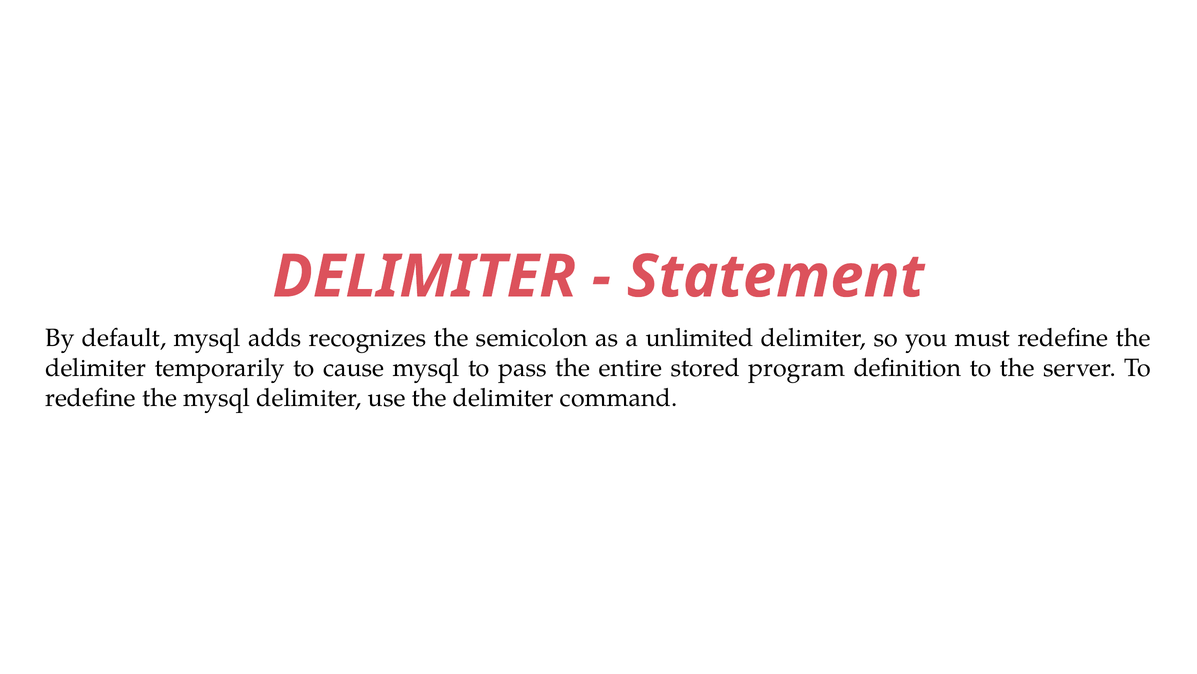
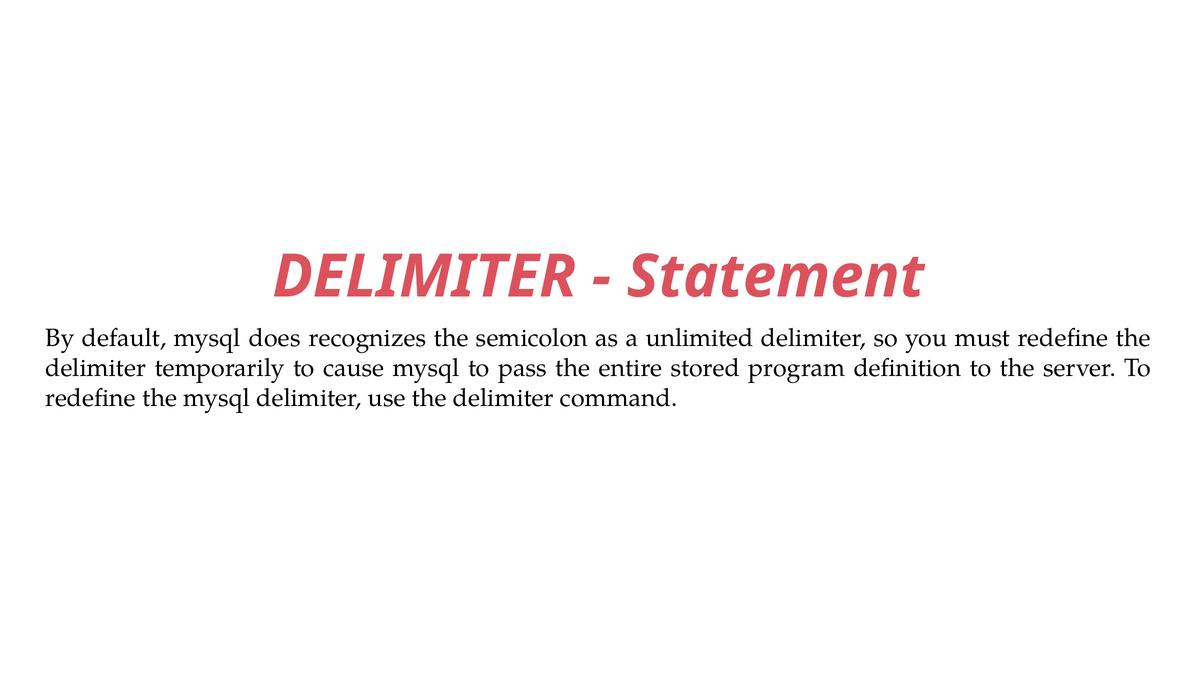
adds: adds -> does (275, 338)
